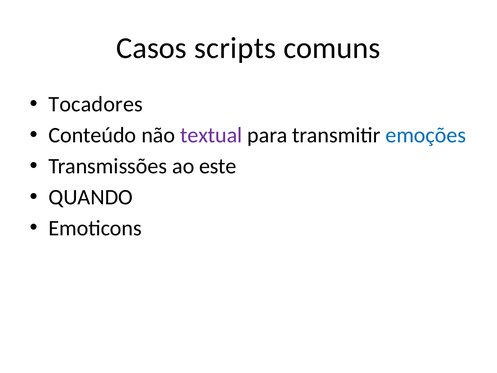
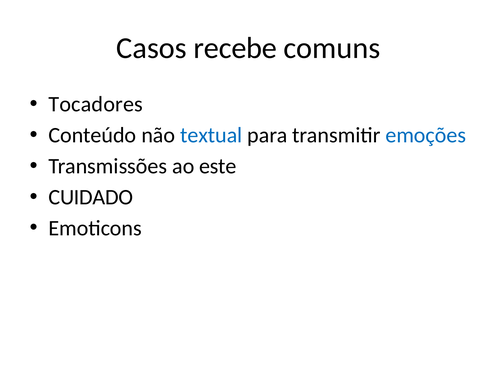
scripts: scripts -> recebe (235, 48)
textual colour: purple -> blue (211, 135)
QUANDO: QUANDO -> CUIDADO (91, 197)
